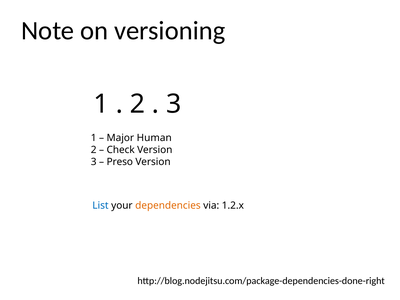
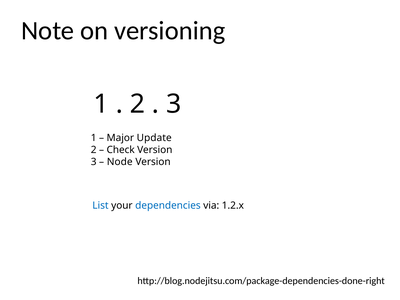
Human: Human -> Update (154, 138)
Preso: Preso -> Node (120, 162)
dependencies colour: orange -> blue (168, 206)
